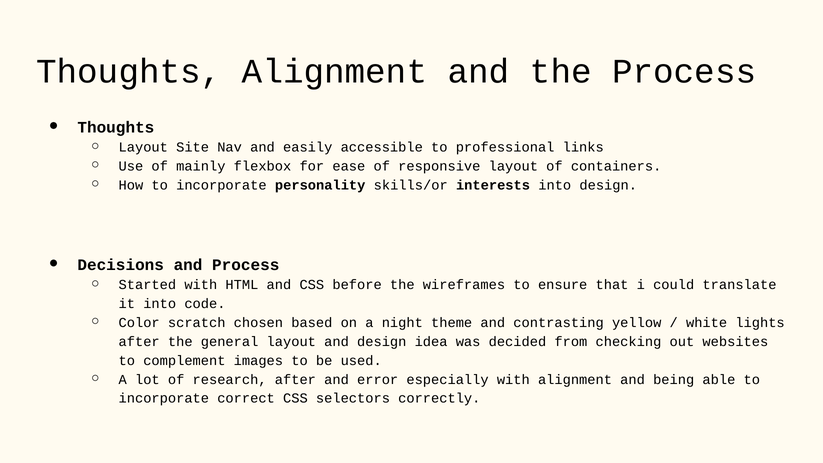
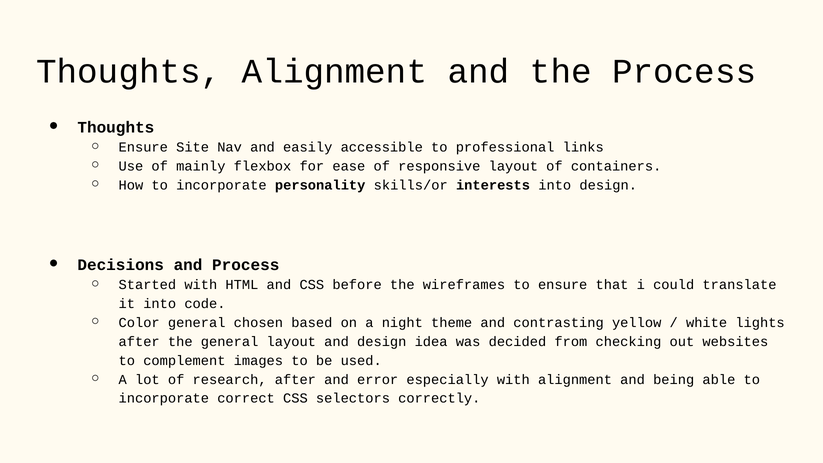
Layout: Layout -> Ensure (143, 147)
Color scratch: scratch -> general (197, 323)
